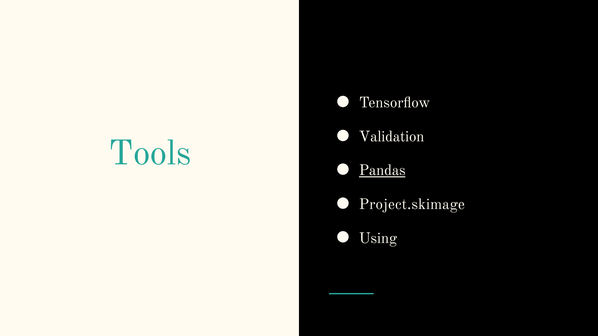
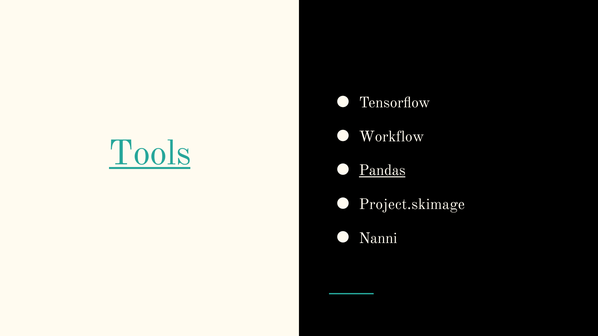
Validation: Validation -> Workflow (392, 137)
Tools underline: none -> present (150, 153)
Using: Using -> Nanni (378, 238)
